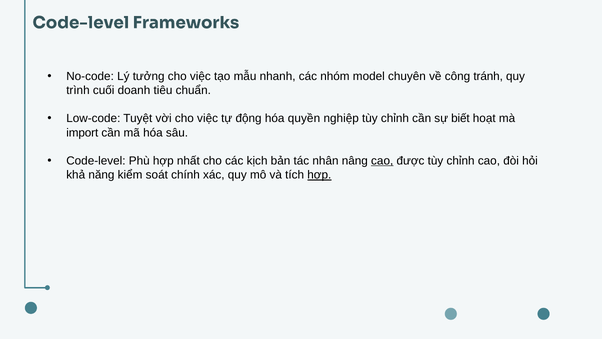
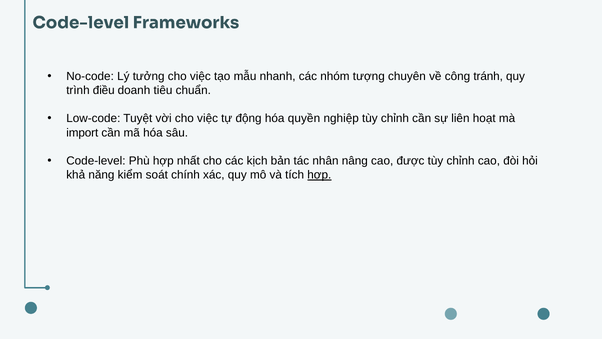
model: model -> tượng (369, 76)
cuối: cuối -> điều (104, 90)
biết: biết -> liên (460, 118)
cao underline: present -> none (382, 161)
